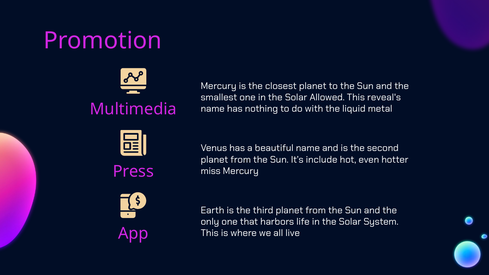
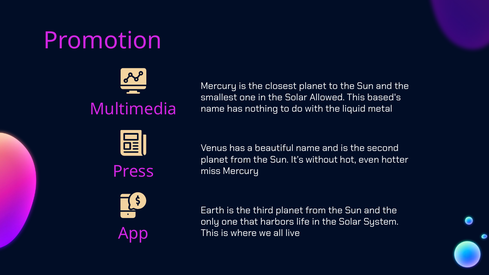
reveal's: reveal's -> based's (384, 97)
include: include -> without (322, 160)
